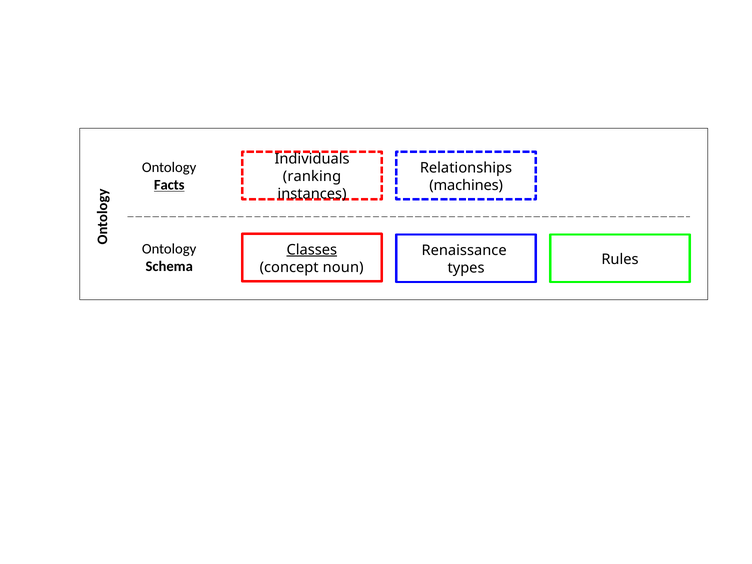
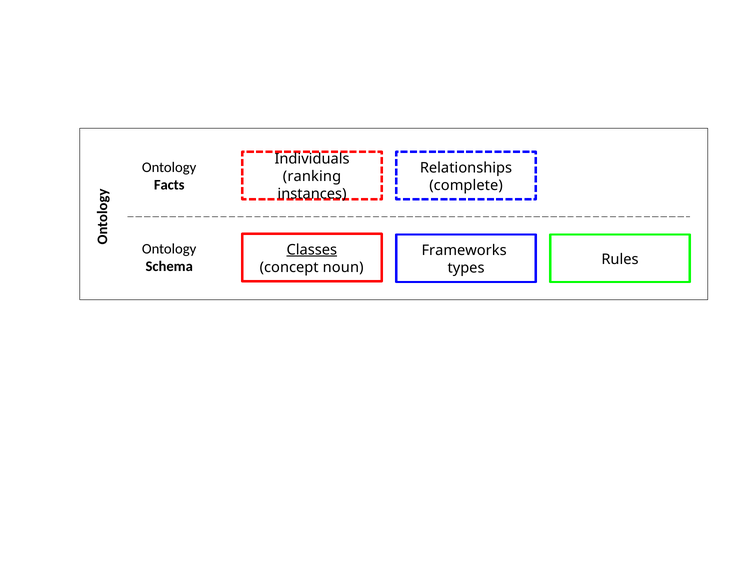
Facts underline: present -> none (169, 185)
machines: machines -> complete (466, 185)
Renaissance: Renaissance -> Frameworks (464, 250)
